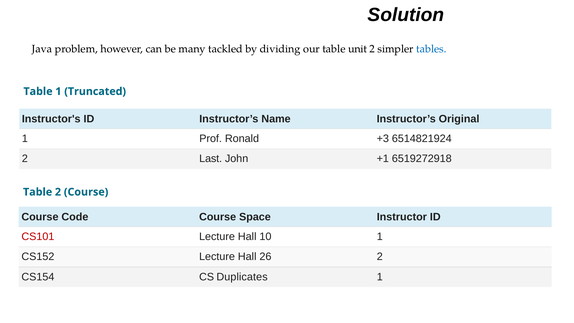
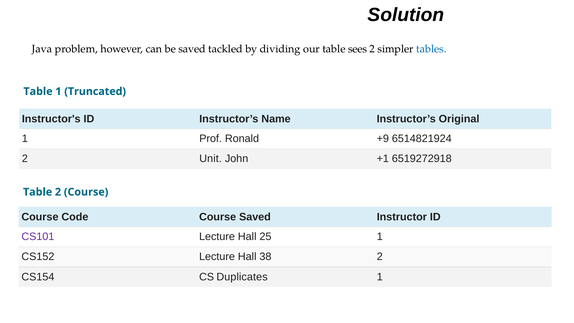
be many: many -> saved (192, 49)
unit: unit -> sees (358, 49)
+3: +3 -> +9 (383, 139)
Last: Last -> Unit (211, 159)
Course Space: Space -> Saved (255, 217)
CS101 colour: red -> purple (38, 237)
10: 10 -> 25 (265, 237)
26: 26 -> 38 (265, 257)
